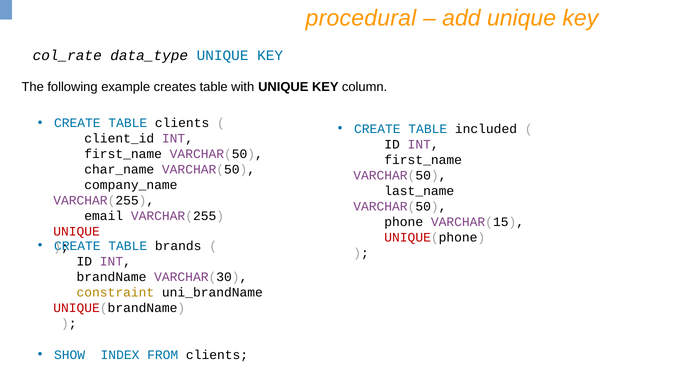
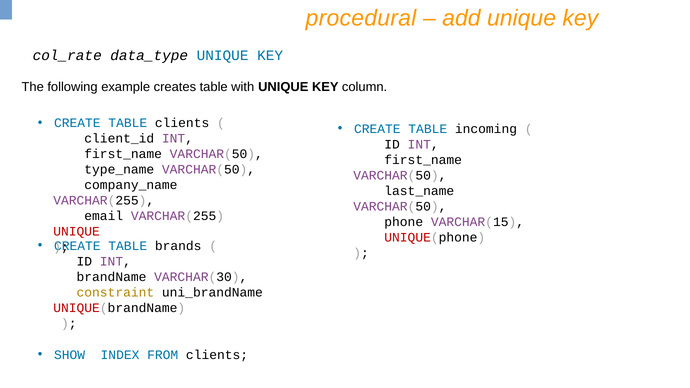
included: included -> incoming (486, 129)
char_name: char_name -> type_name (119, 170)
